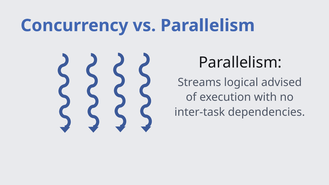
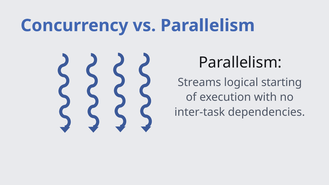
advised: advised -> starting (282, 82)
